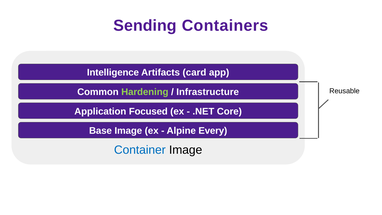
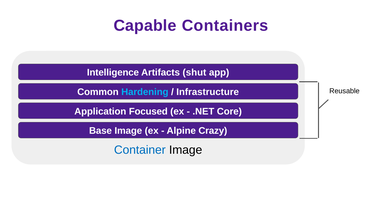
Sending: Sending -> Capable (145, 26)
card: card -> shut (194, 73)
Hardening colour: light green -> light blue (145, 92)
Every: Every -> Crazy (213, 131)
